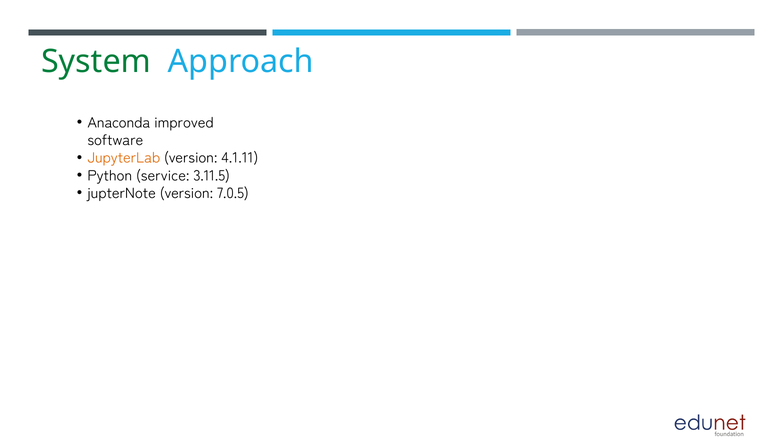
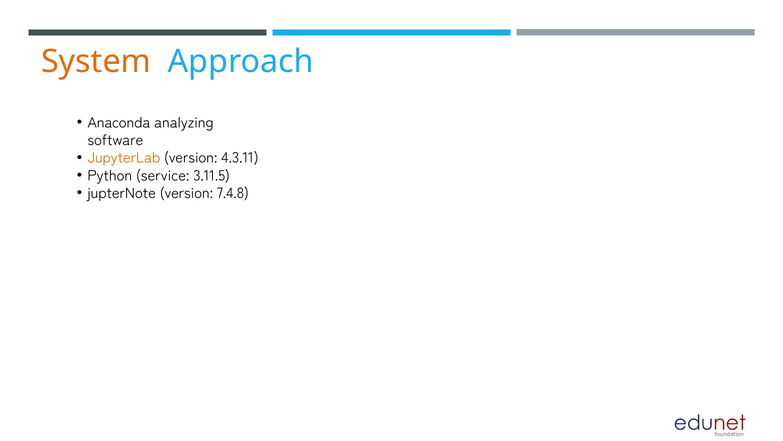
System colour: green -> orange (96, 61)
improved: improved -> analyzing (184, 123)
4.1.11: 4.1.11 -> 4.3.11 (240, 158)
7.0.5: 7.0.5 -> 7.4.8 (233, 193)
